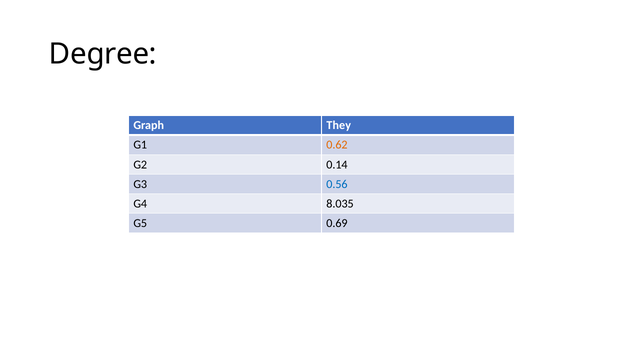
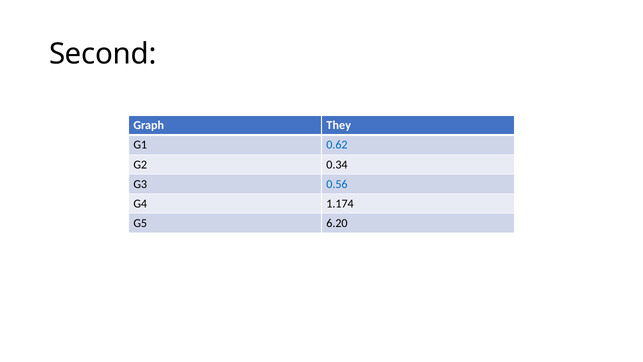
Degree: Degree -> Second (103, 54)
0.62 colour: orange -> blue (337, 145)
0.14: 0.14 -> 0.34 (337, 164)
8.035: 8.035 -> 1.174 (340, 204)
0.69: 0.69 -> 6.20 (337, 223)
